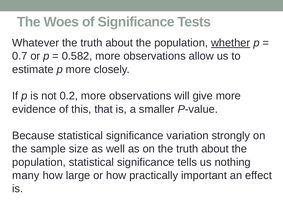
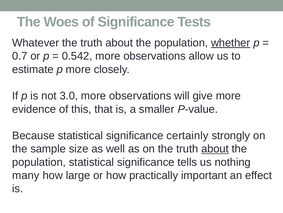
0.582: 0.582 -> 0.542 (77, 56)
0.2: 0.2 -> 3.0 (69, 96)
variation: variation -> certainly (187, 135)
about underline: none -> present (215, 148)
